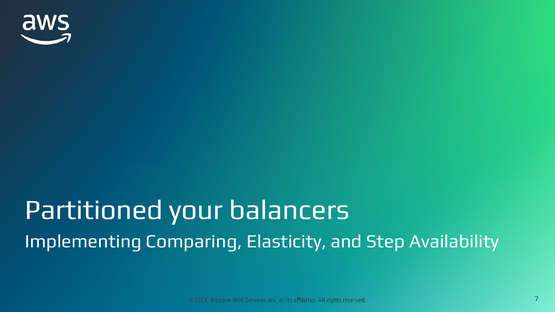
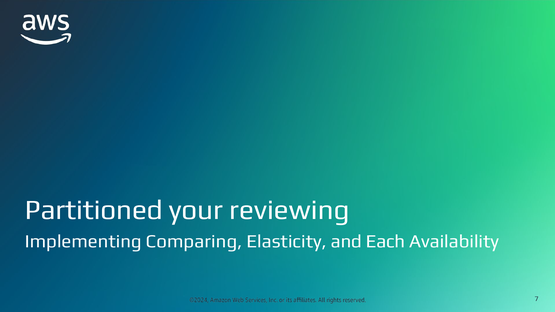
balancers: balancers -> reviewing (289, 210)
Step: Step -> Each (386, 241)
